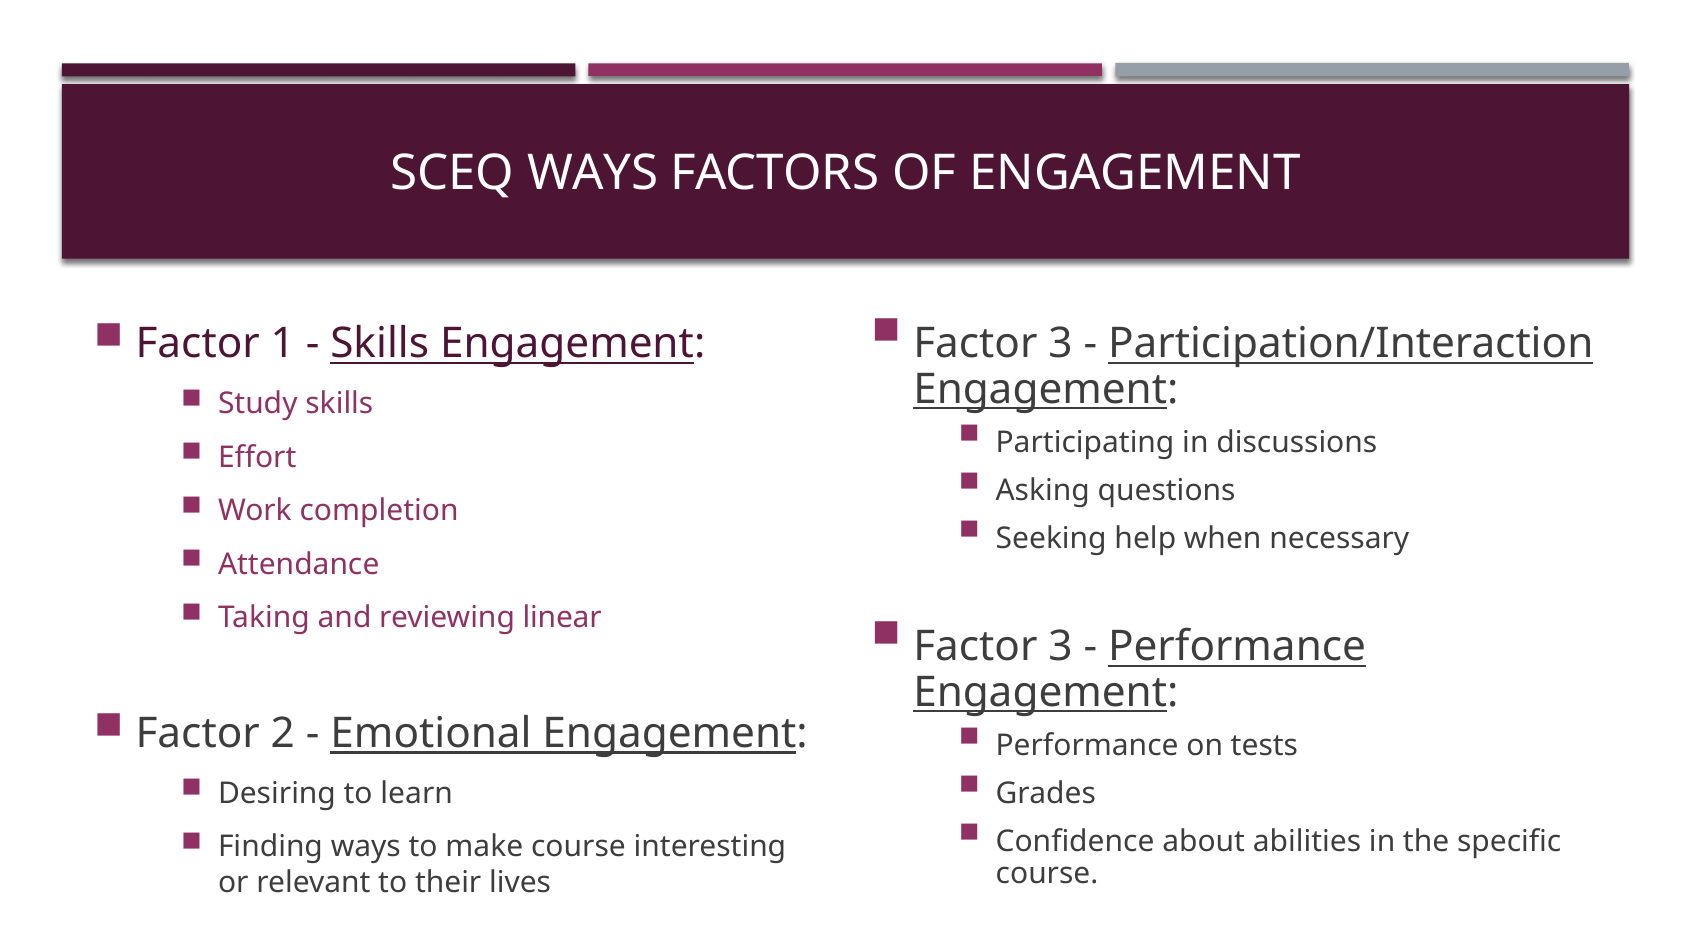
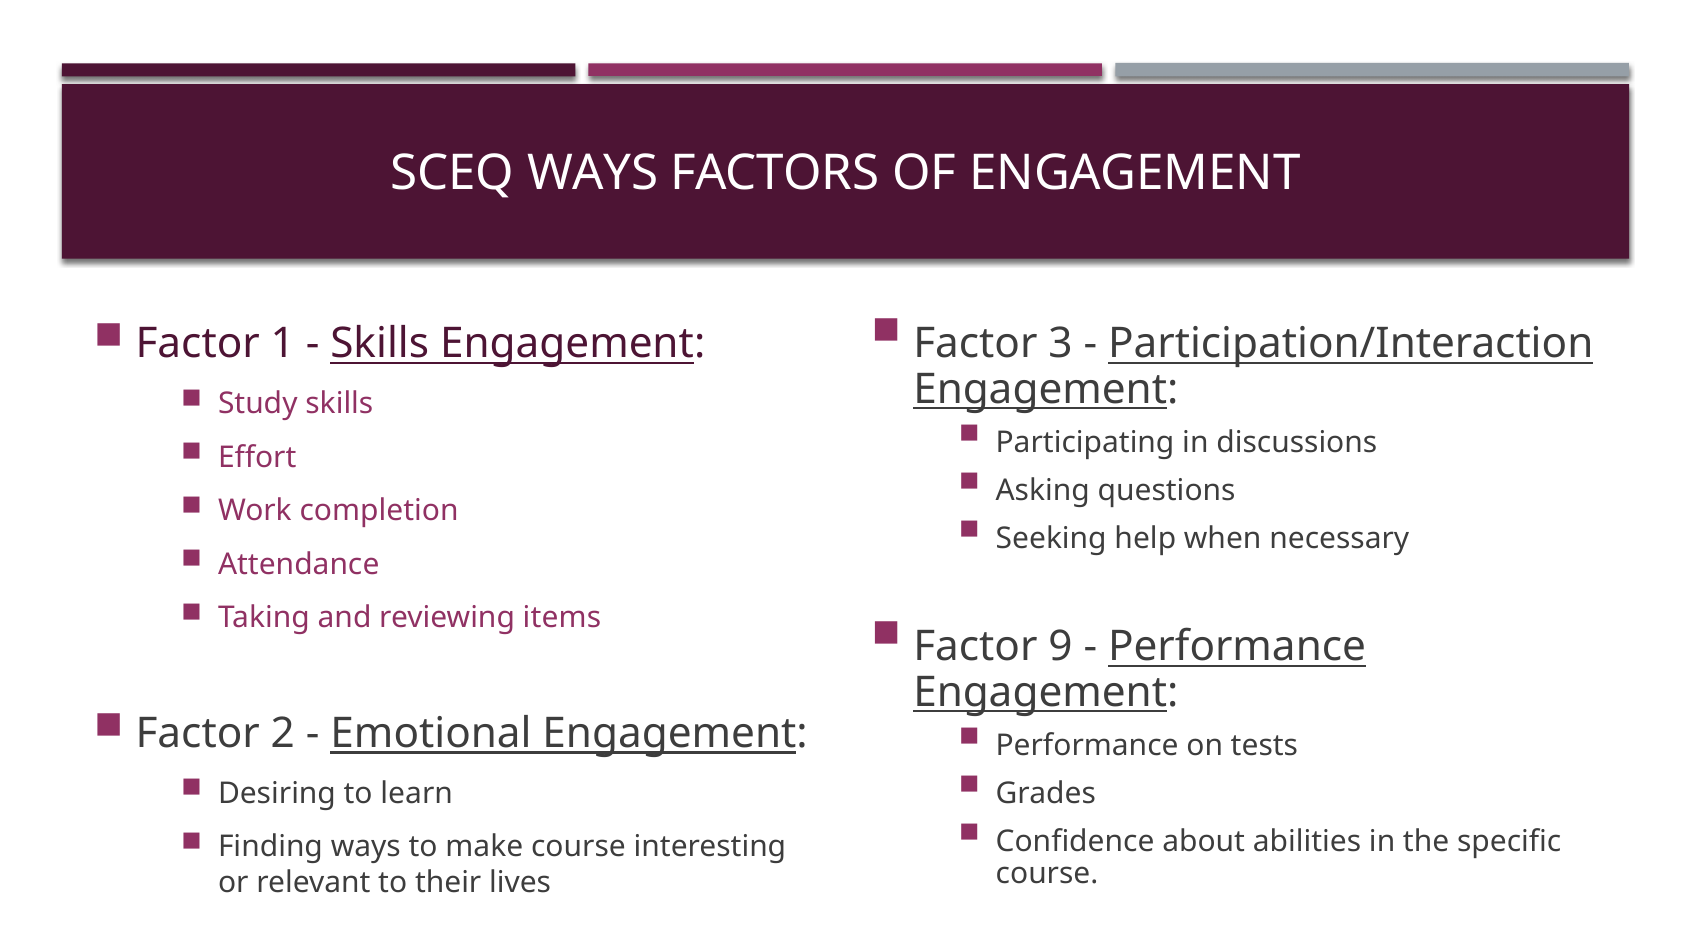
linear: linear -> items (562, 618)
3: 3 -> 9 (1060, 647)
